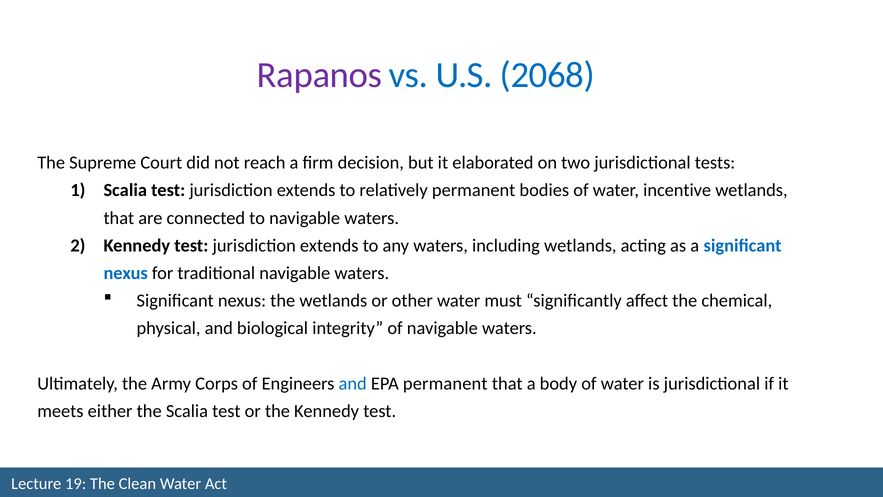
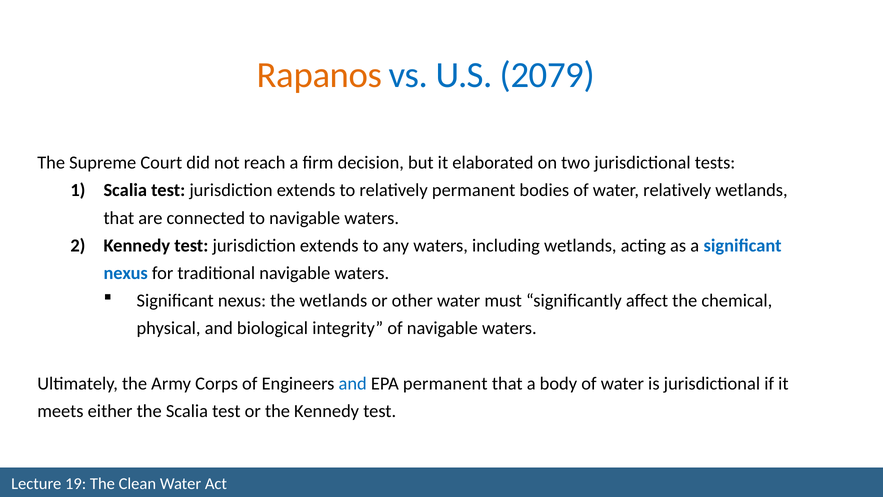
Rapanos colour: purple -> orange (320, 75)
2068: 2068 -> 2079 (547, 75)
water incentive: incentive -> relatively (677, 190)
